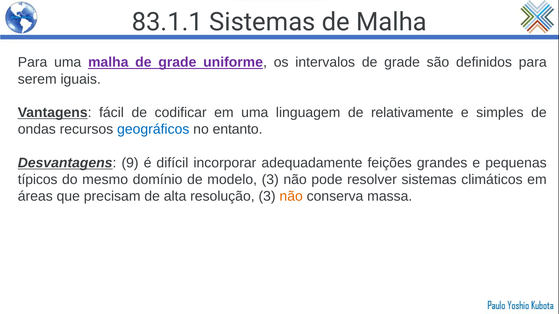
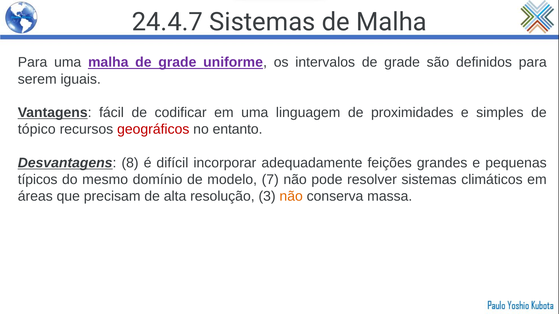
83.1.1: 83.1.1 -> 24.4.7 (167, 22)
relativamente: relativamente -> proximidades (412, 113)
ondas: ondas -> tópico (37, 130)
geográficos colour: blue -> red (153, 130)
9: 9 -> 8 (130, 163)
modelo 3: 3 -> 7 (270, 180)
